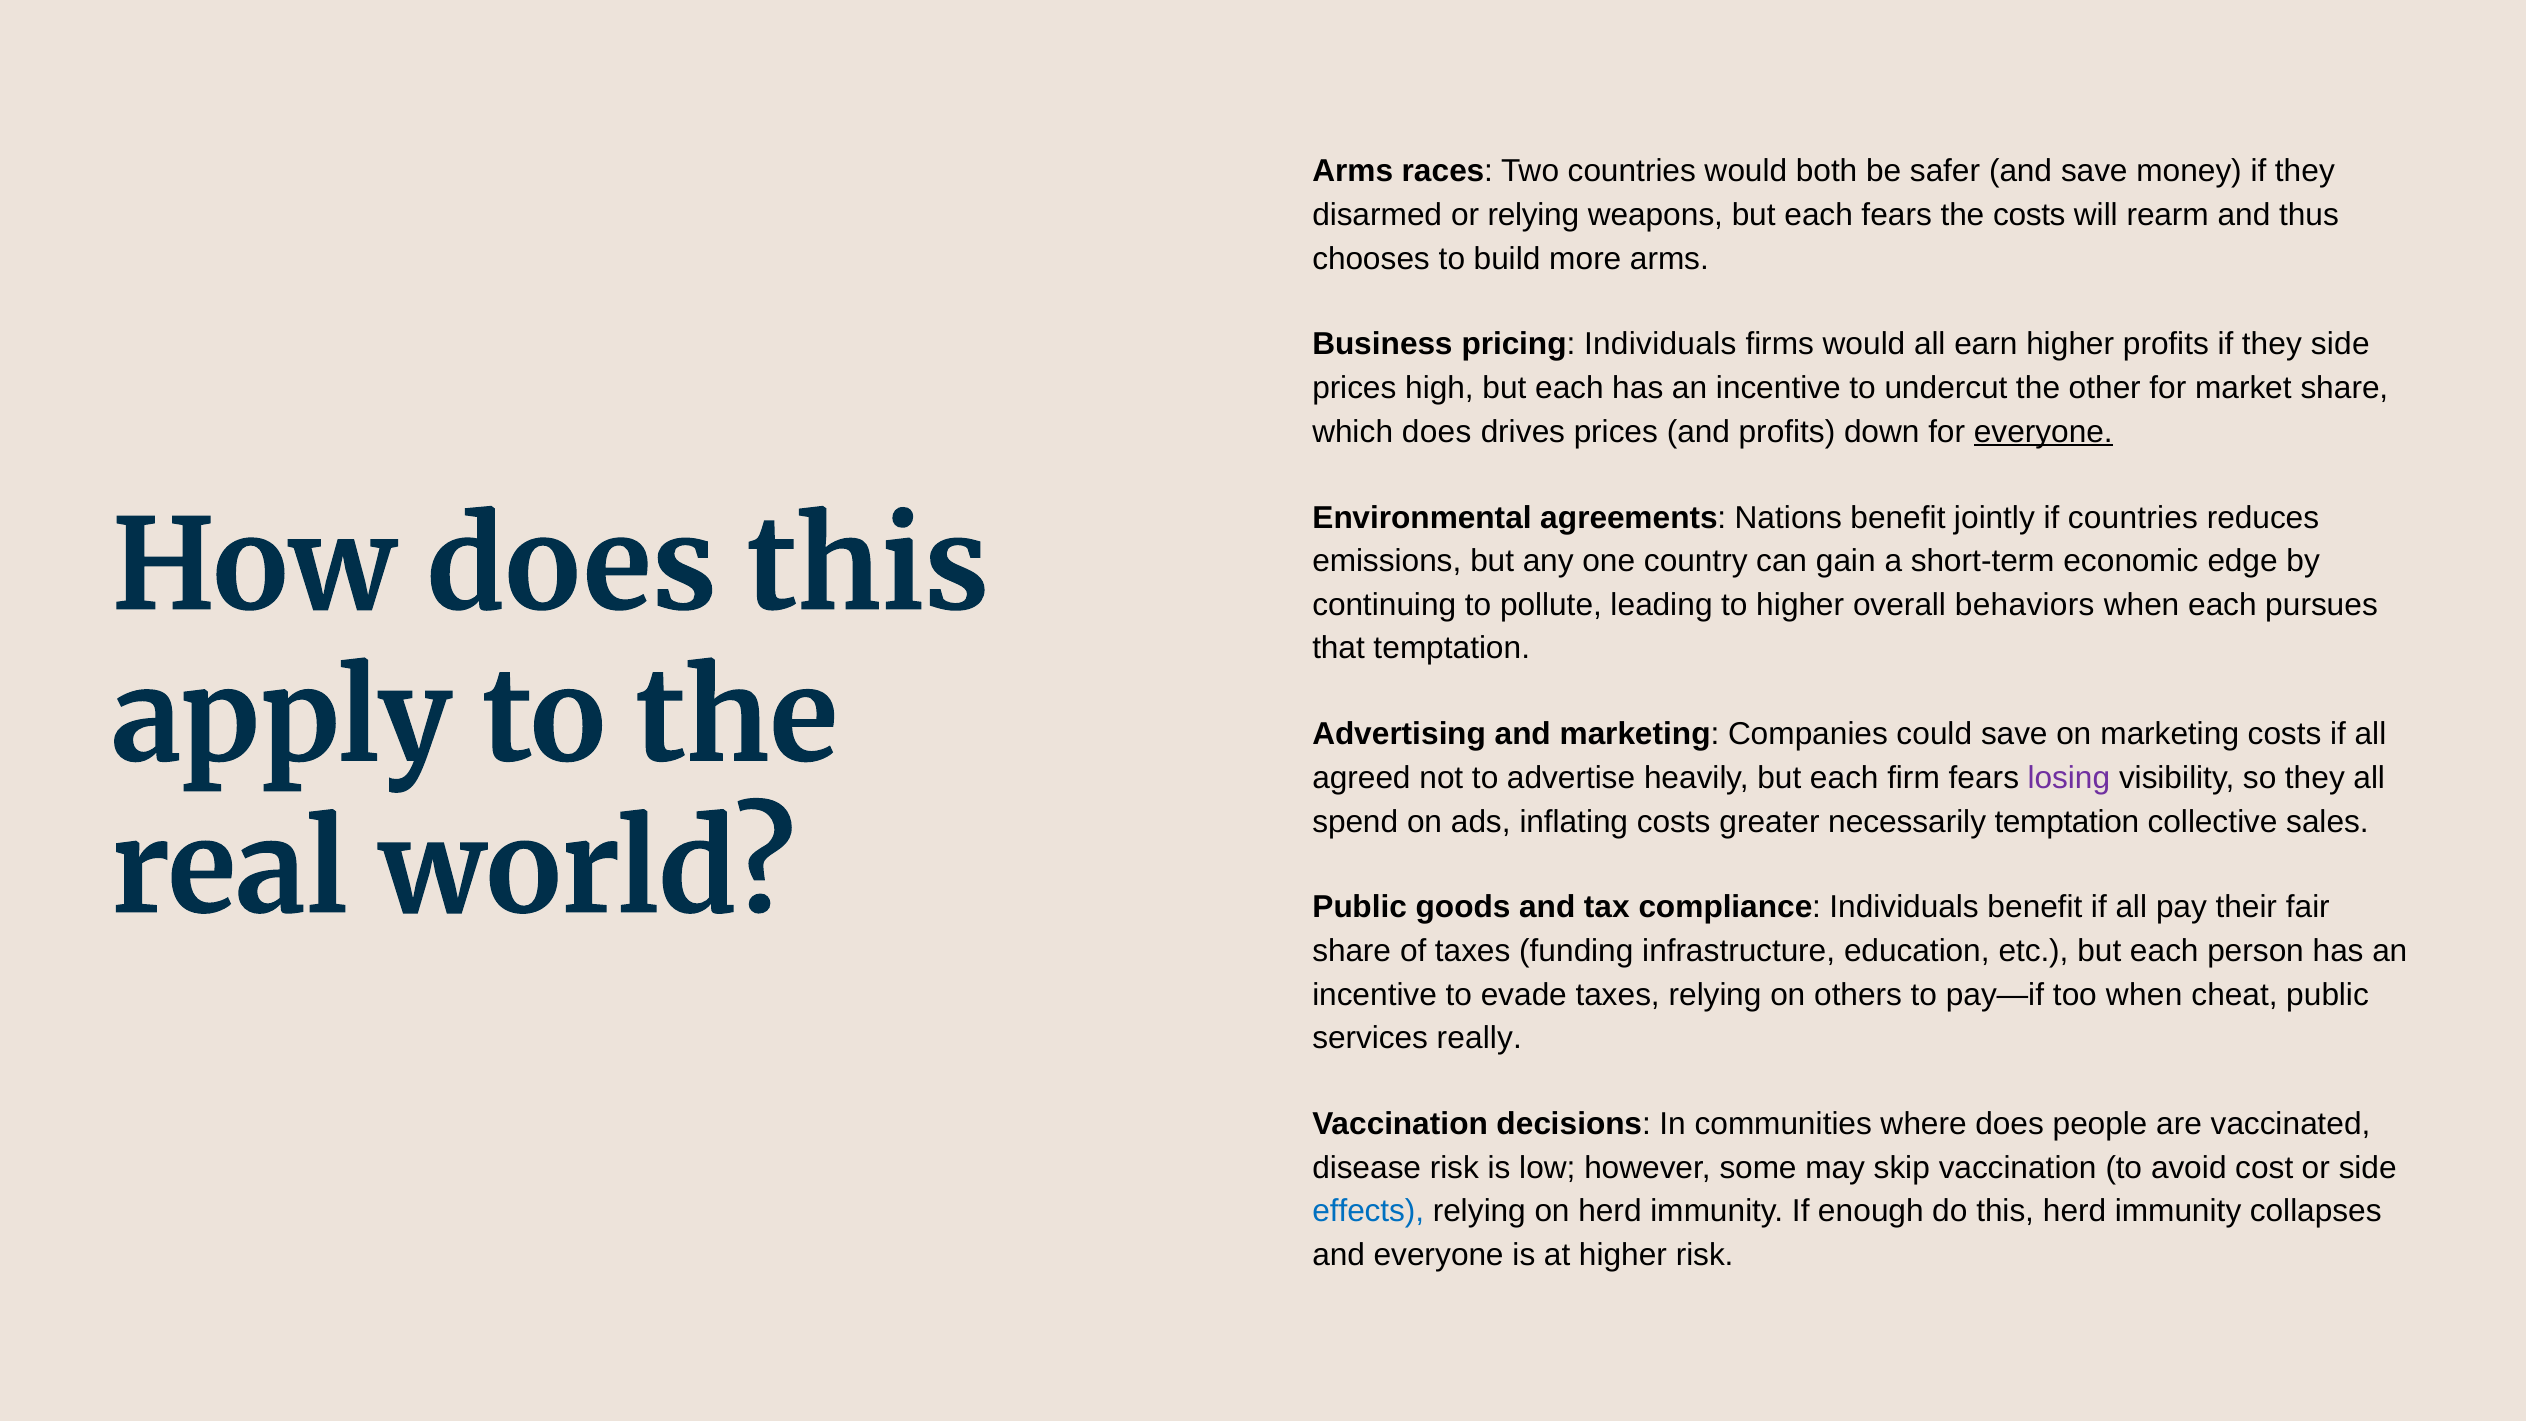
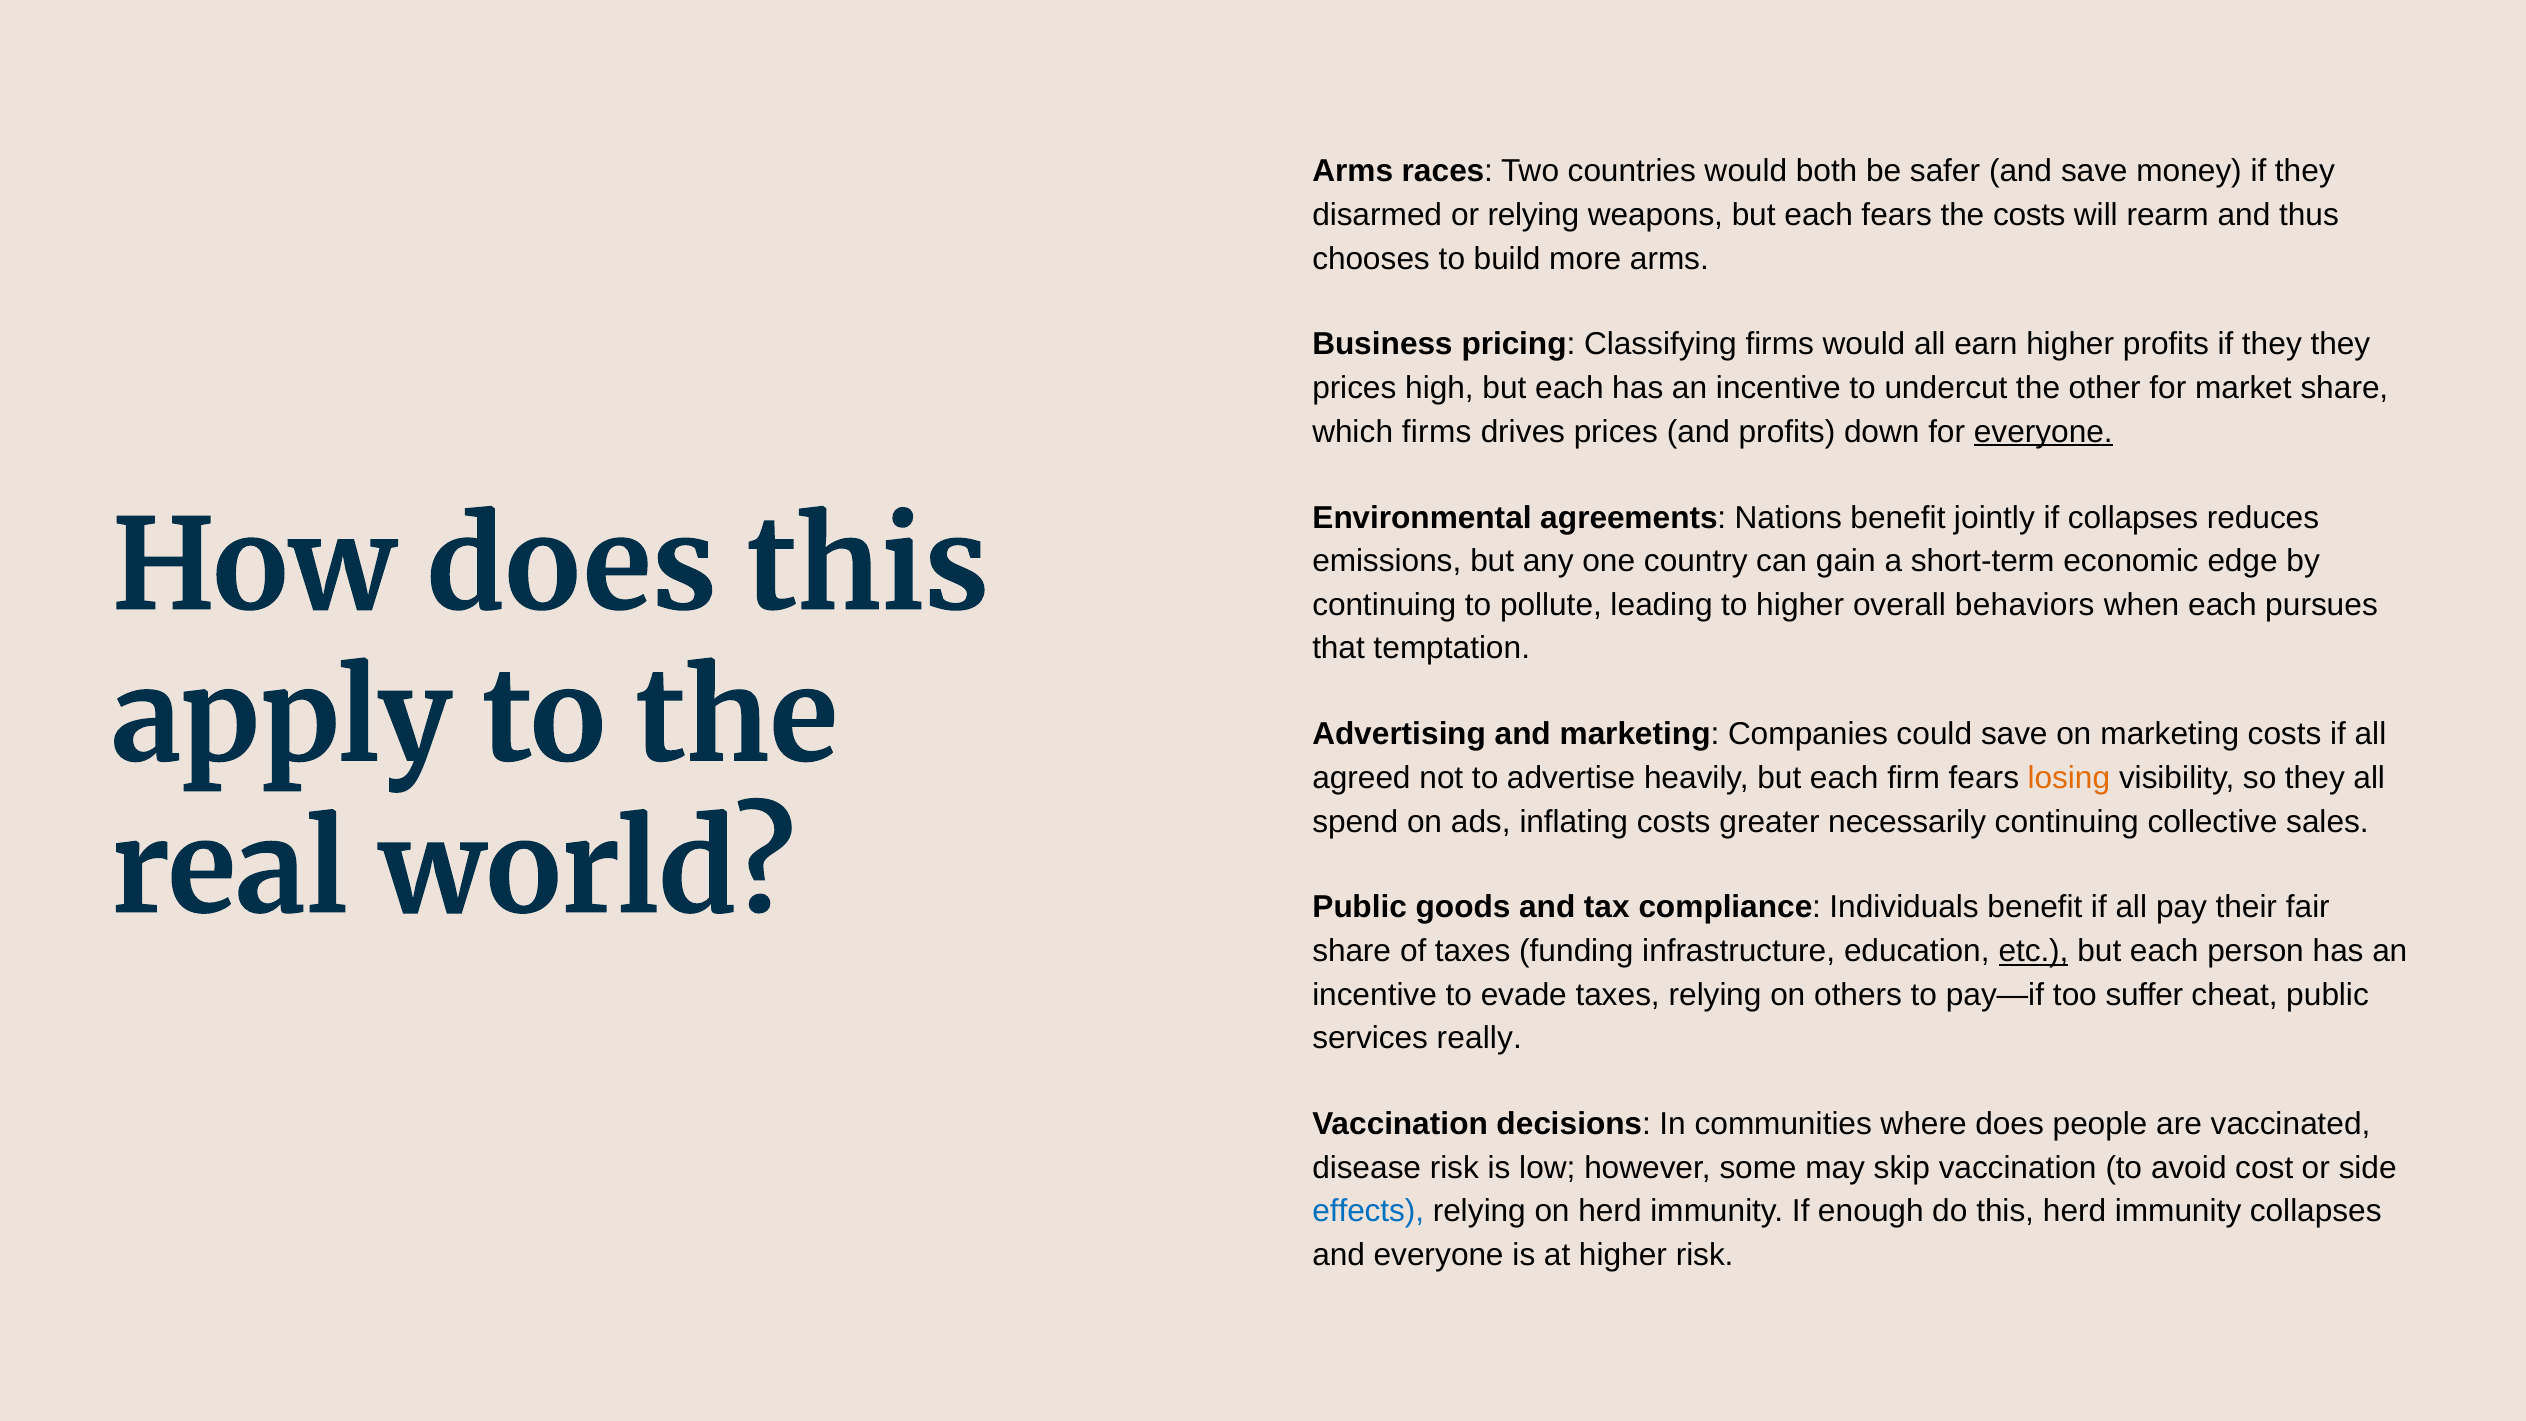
pricing Individuals: Individuals -> Classifying (1660, 344)
they side: side -> they (2340, 344)
which does: does -> firms (1437, 432)
if countries: countries -> collapses (2133, 518)
losing colour: purple -> orange (2069, 778)
necessarily temptation: temptation -> continuing (2067, 822)
etc underline: none -> present (2033, 951)
too when: when -> suffer (2144, 995)
